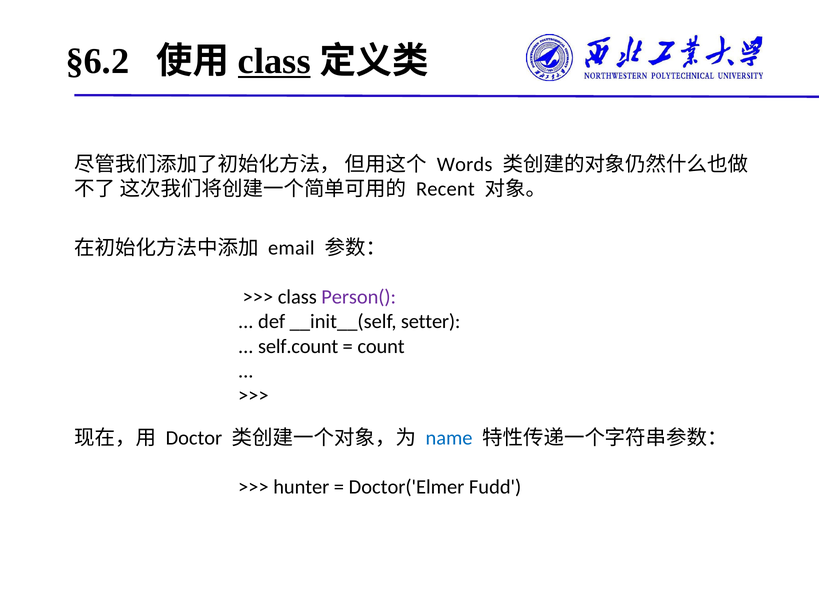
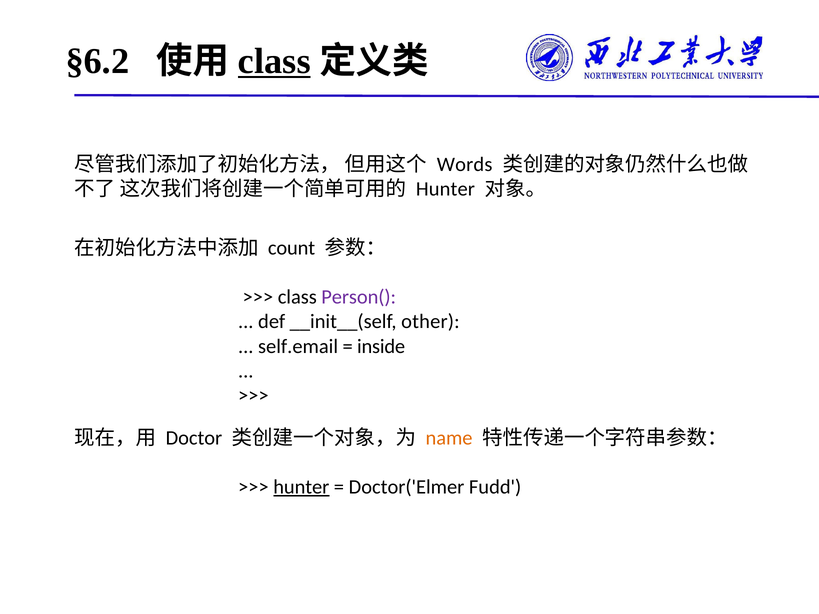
Recent: Recent -> Hunter (445, 189)
email: email -> count (292, 248)
setter: setter -> other (430, 322)
self.count: self.count -> self.email (298, 346)
count: count -> inside (381, 346)
name colour: blue -> orange (449, 438)
hunter underline: none -> present (301, 487)
